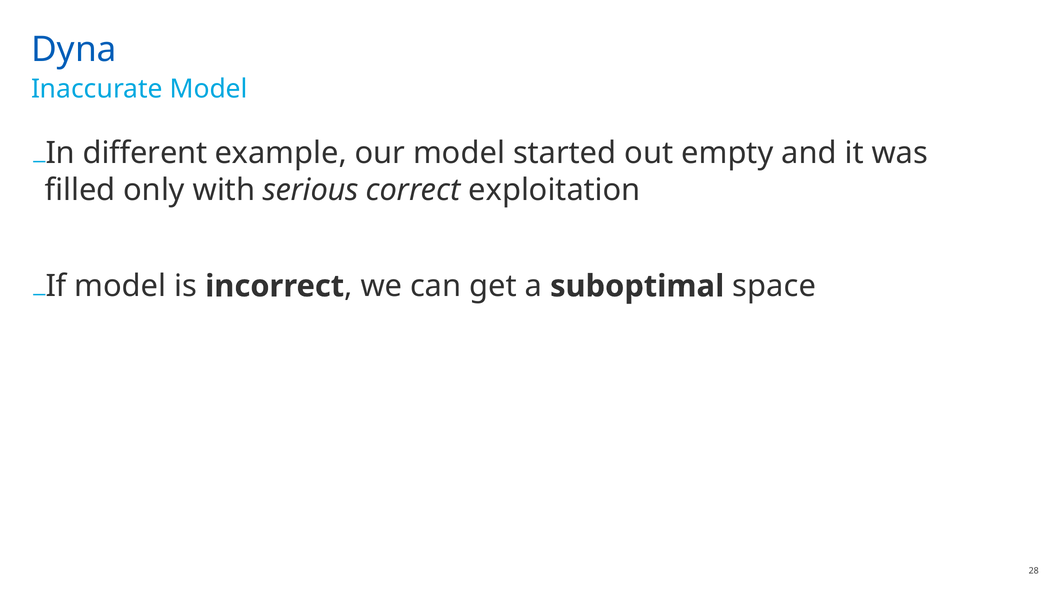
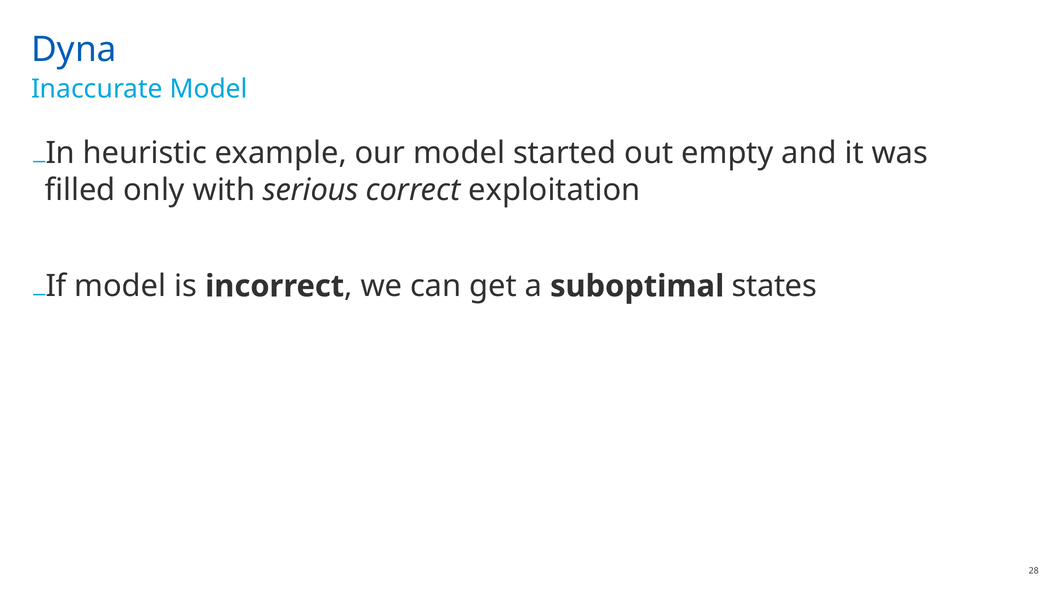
different: different -> heuristic (145, 153)
space: space -> states (774, 287)
